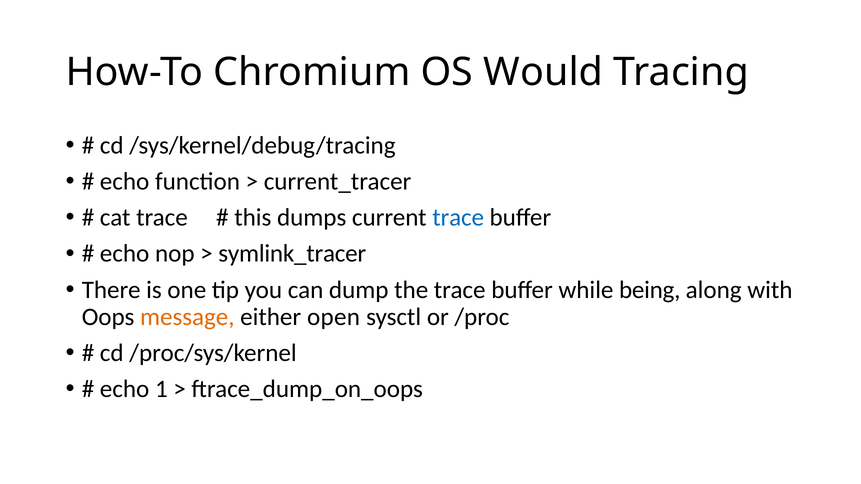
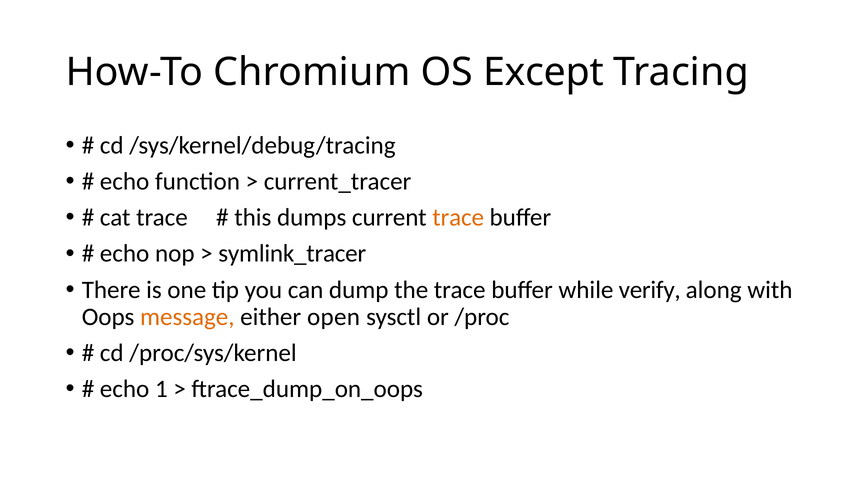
Would: Would -> Except (543, 72)
trace colour: blue -> orange (458, 218)
being: being -> verify (650, 290)
